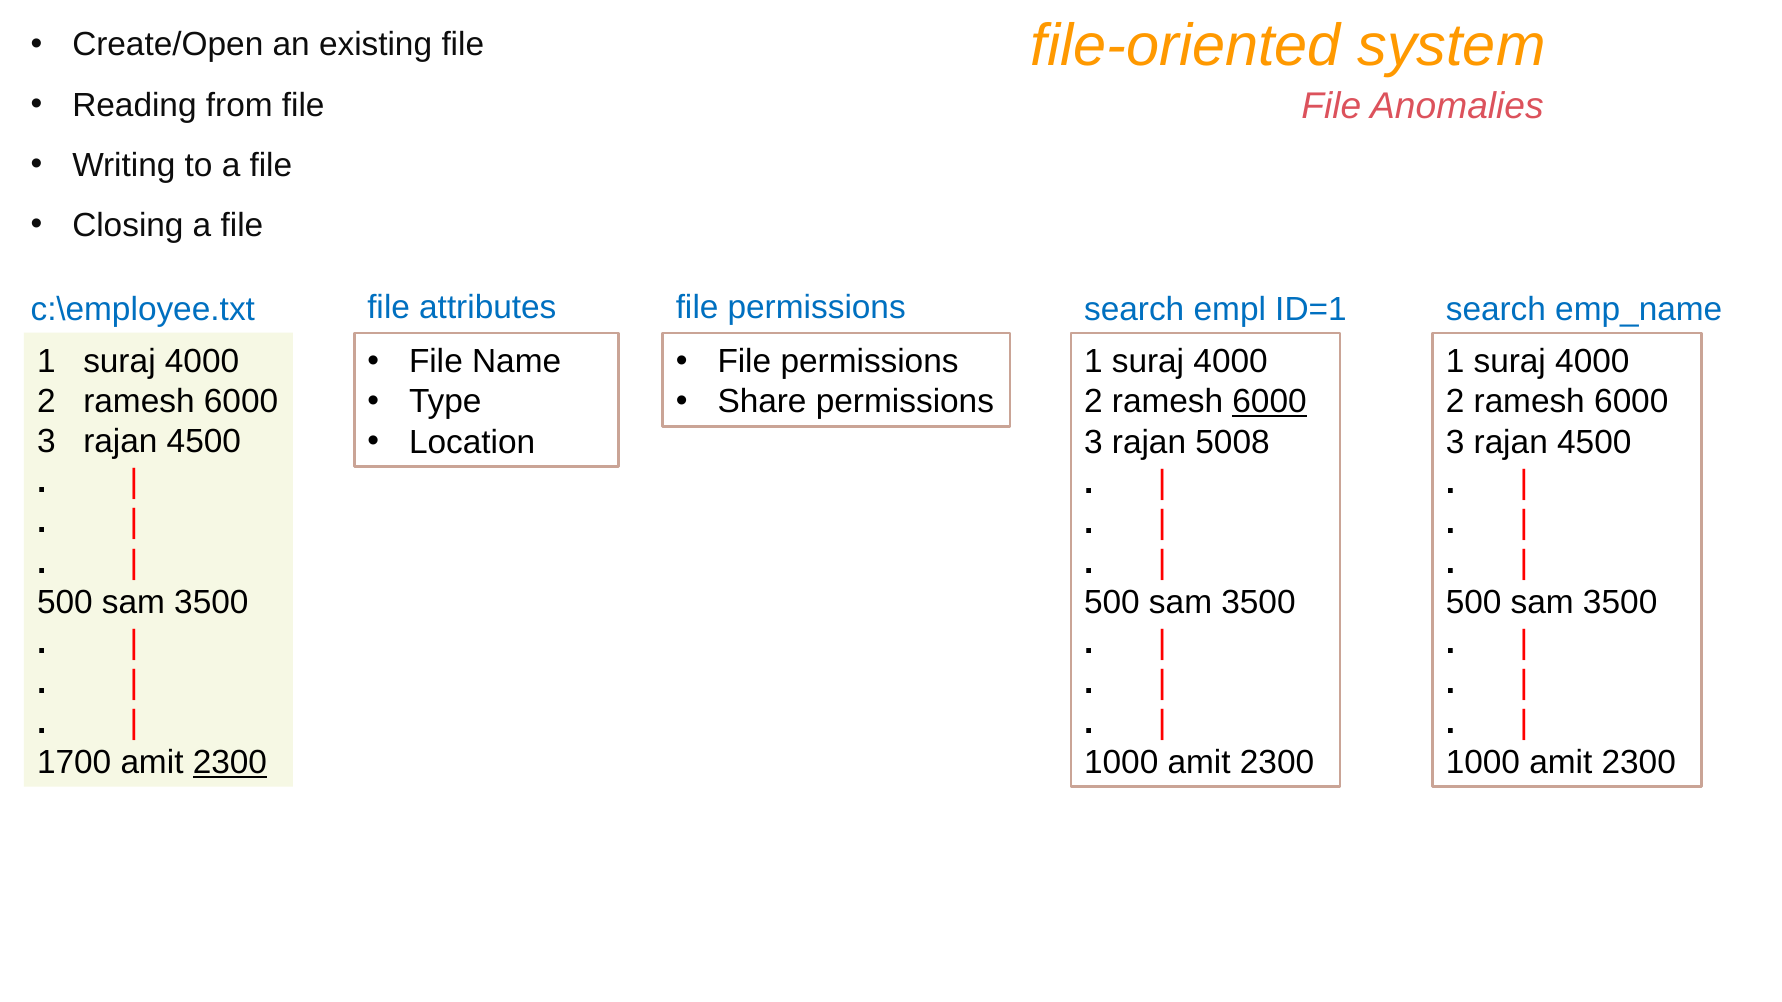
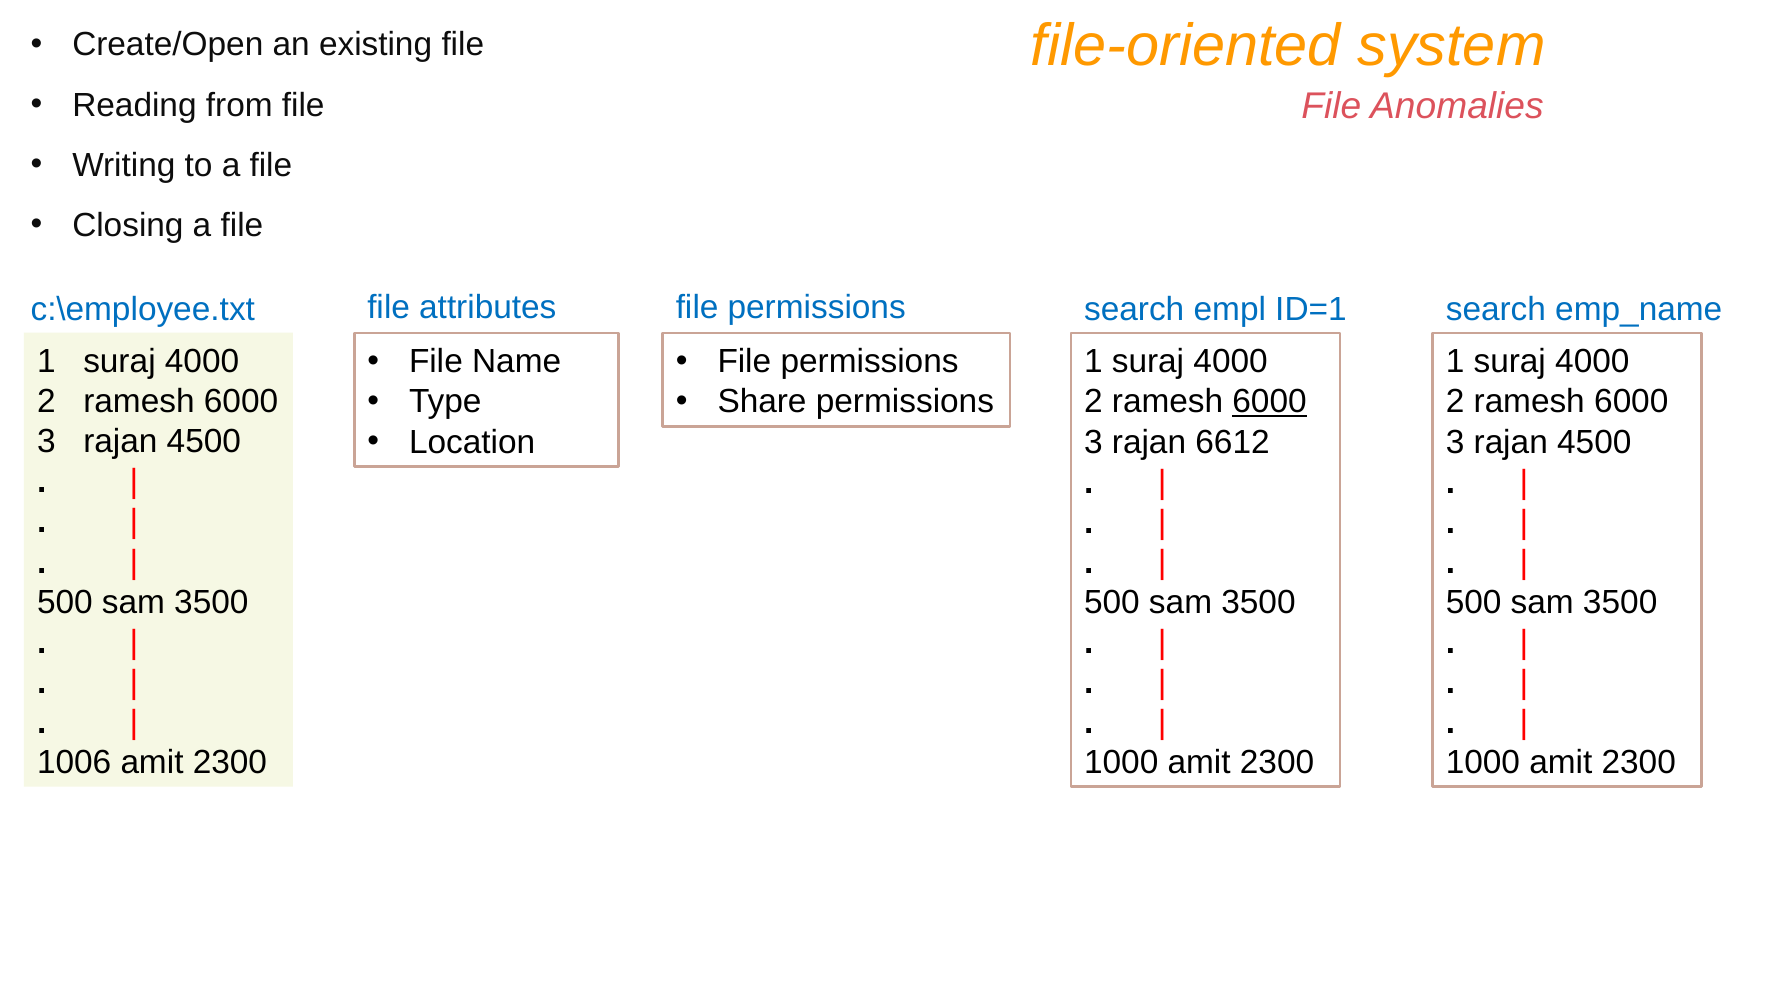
5008: 5008 -> 6612 (1233, 442)
1700: 1700 -> 1006 (74, 763)
2300 underline: present -> none (230, 763)
